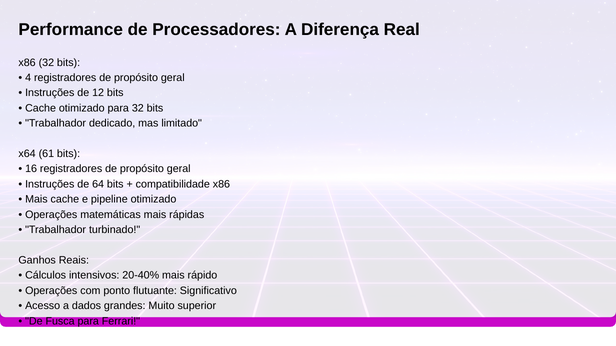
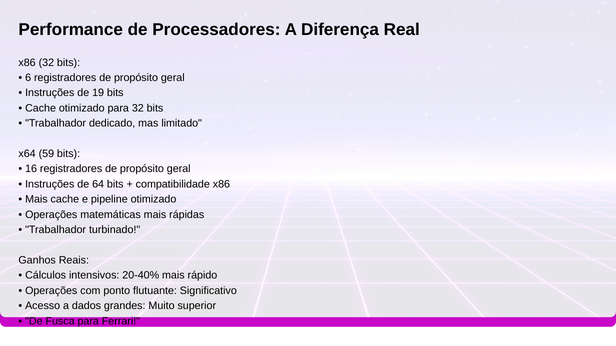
4: 4 -> 6 (28, 78)
12: 12 -> 19 (98, 93)
61: 61 -> 59 (46, 154)
